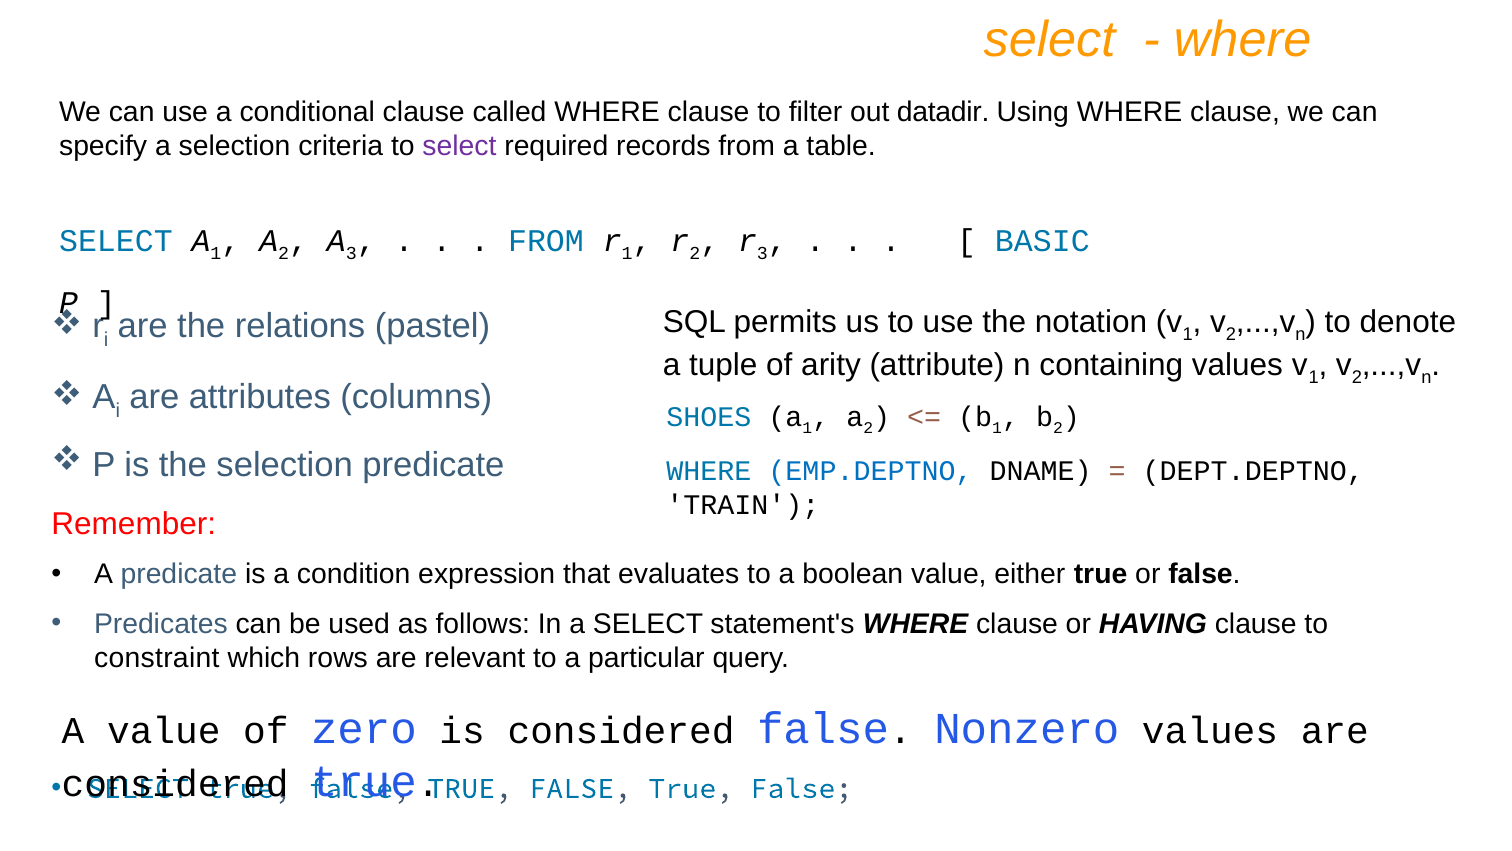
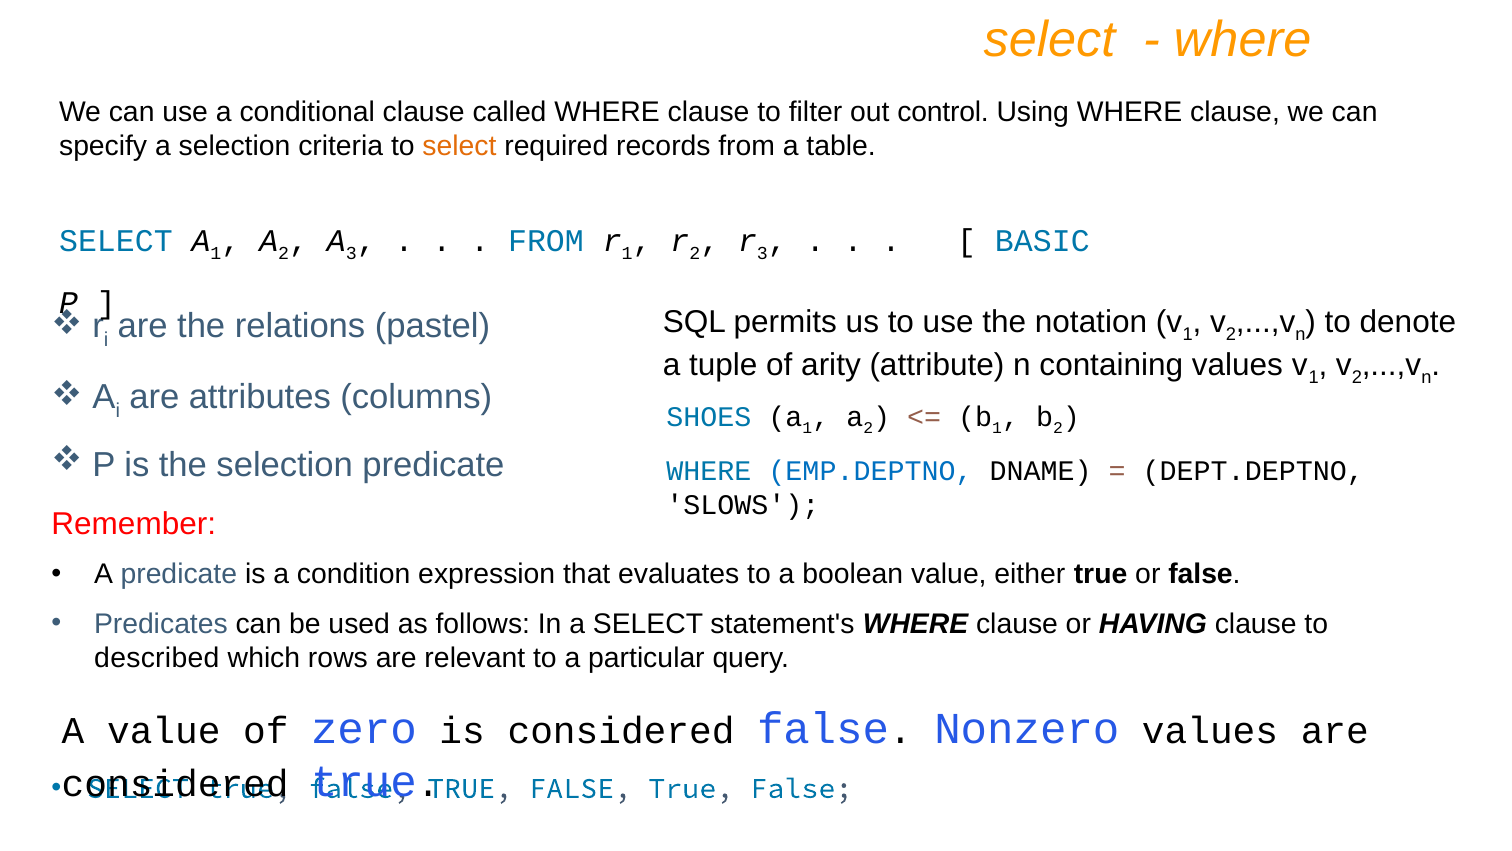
datadir: datadir -> control (943, 112)
select colour: purple -> orange (459, 146)
TRAIN: TRAIN -> SLOWS (743, 505)
constraint: constraint -> described (157, 657)
